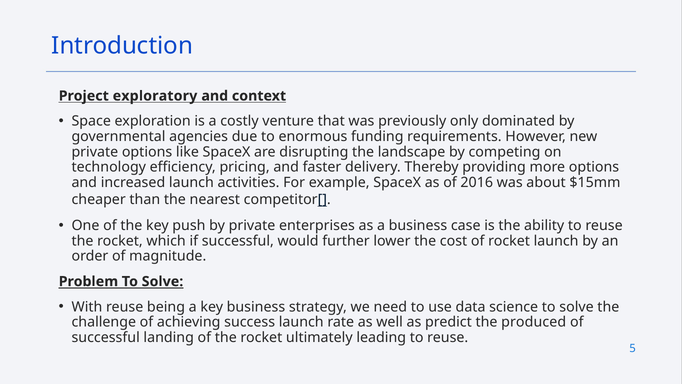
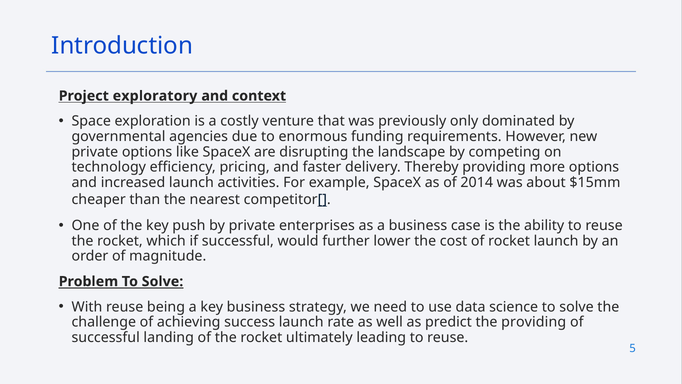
2016: 2016 -> 2014 (477, 182)
the produced: produced -> providing (534, 322)
